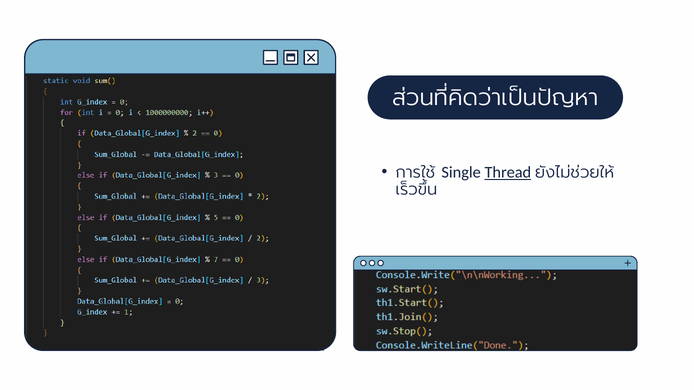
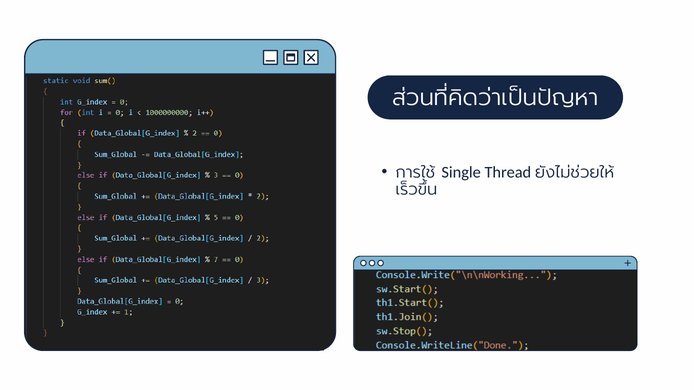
Thread underline: present -> none (508, 173)
